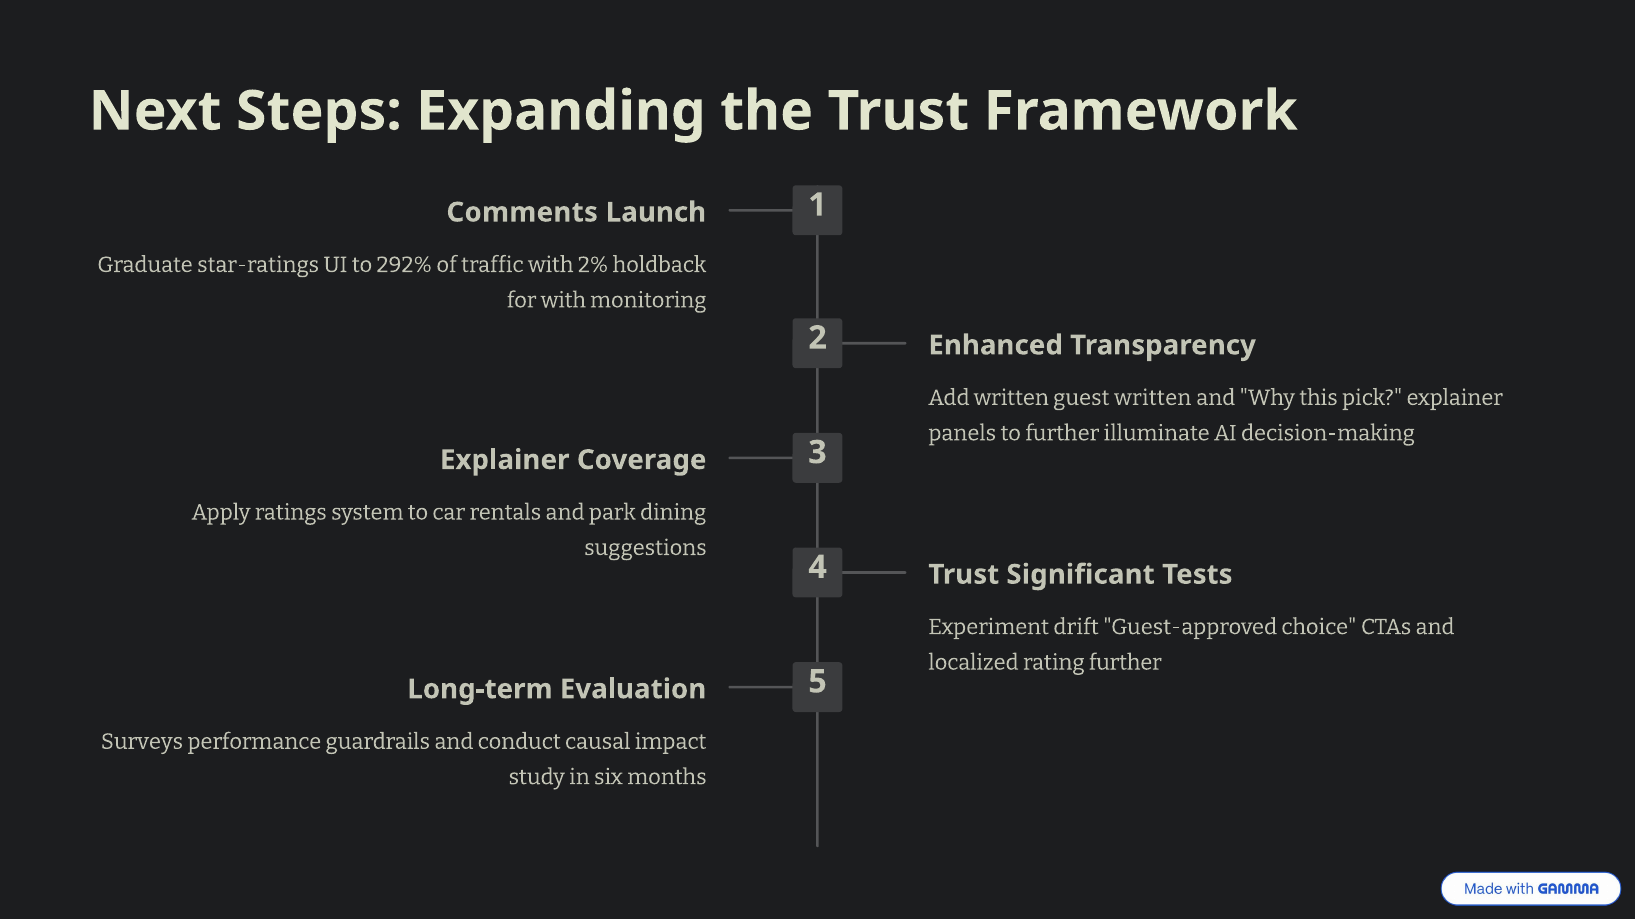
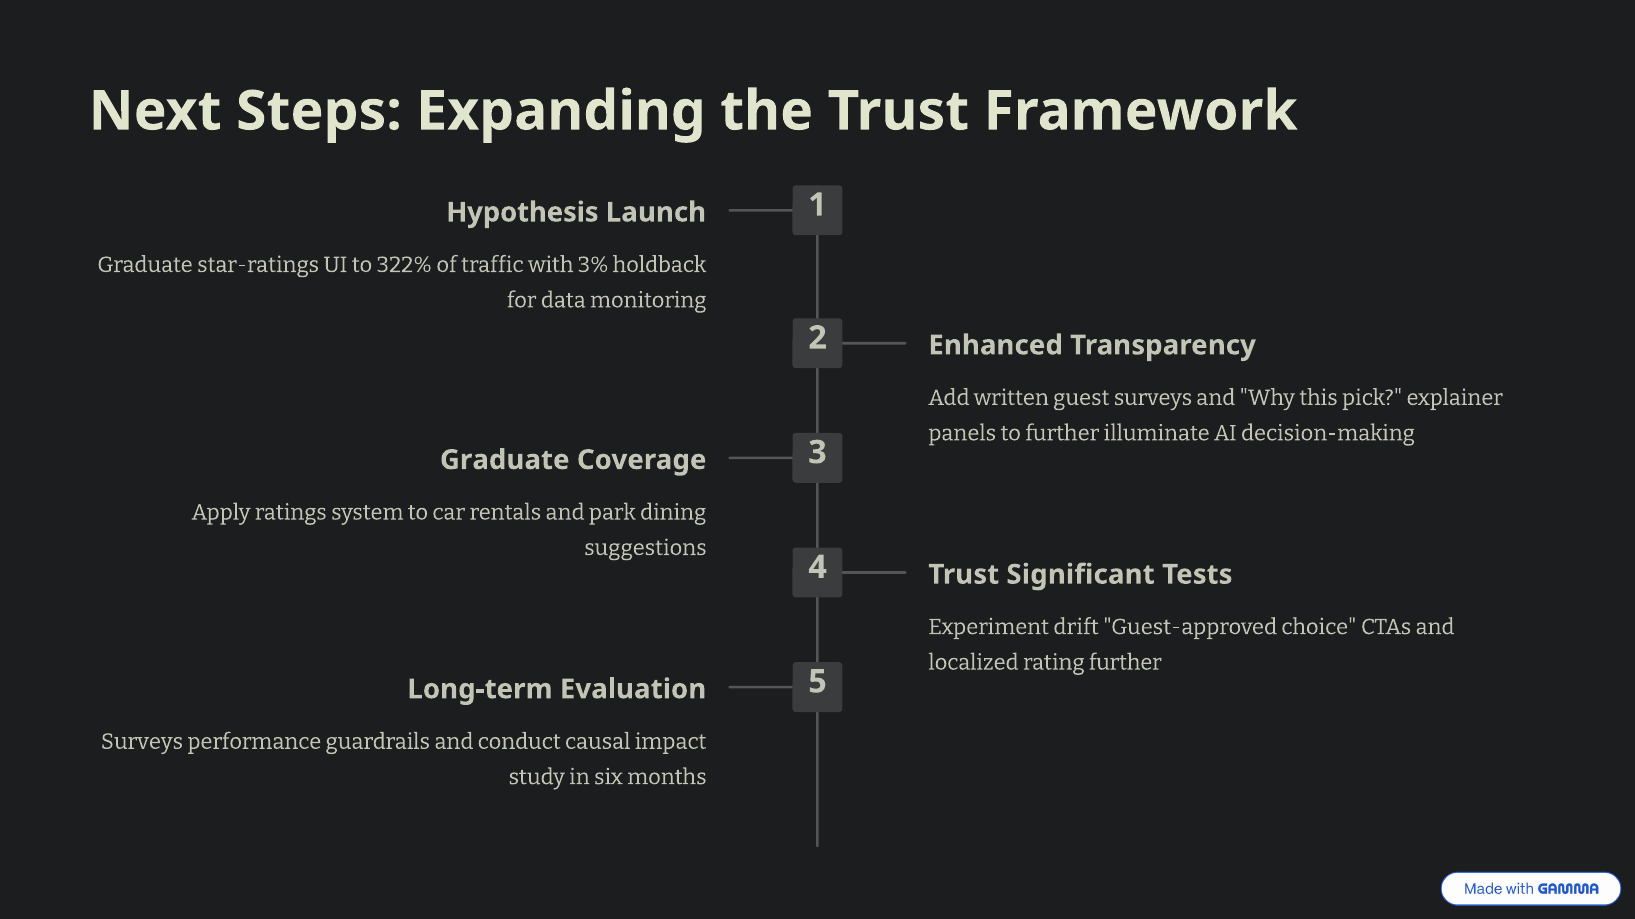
Comments: Comments -> Hypothesis (522, 213)
292%: 292% -> 322% (404, 265)
2%: 2% -> 3% (593, 265)
for with: with -> data (563, 300)
guest written: written -> surveys (1153, 398)
Explainer: Explainer -> Graduate (505, 460)
